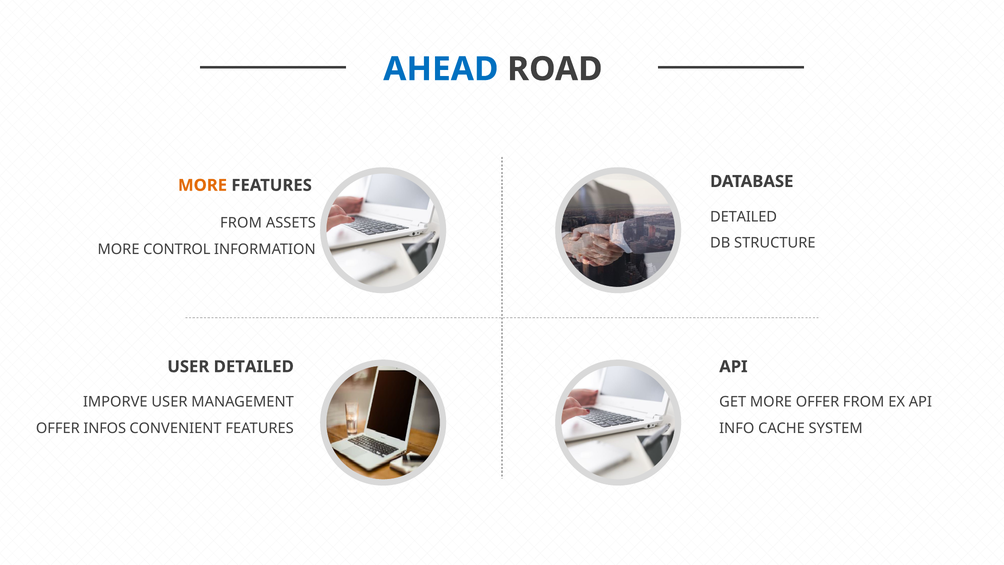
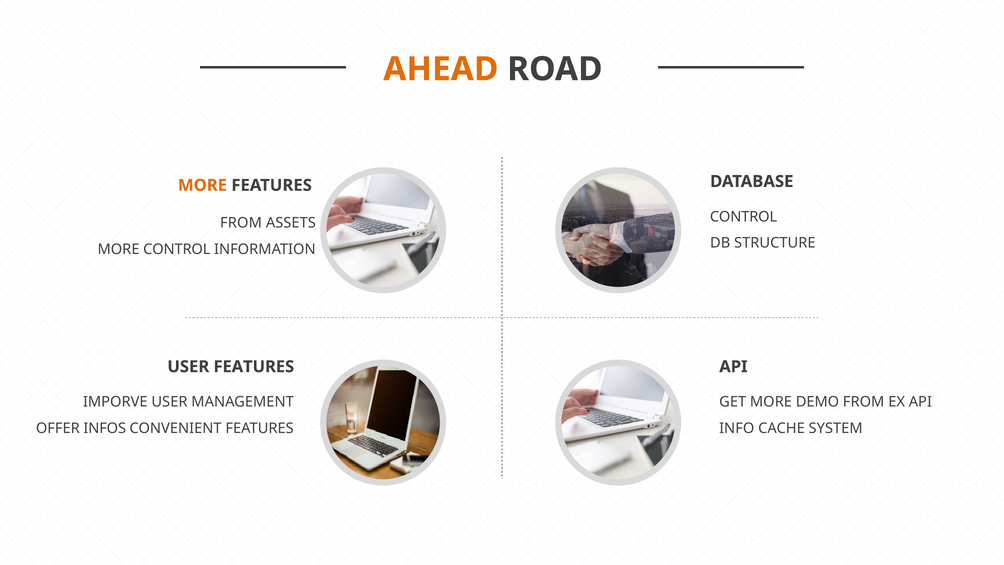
AHEAD colour: blue -> orange (441, 69)
DETAILED: DETAILED -> CONTROL (744, 217)
USER DETAILED: DETAILED -> FEATURES (254, 367)
MORE OFFER: OFFER -> DEMO (818, 402)
